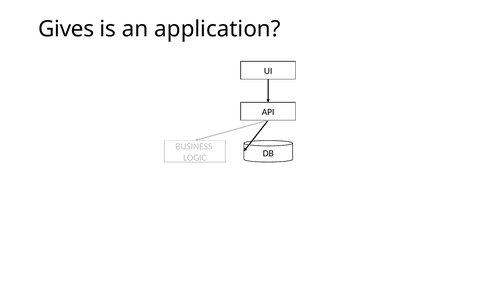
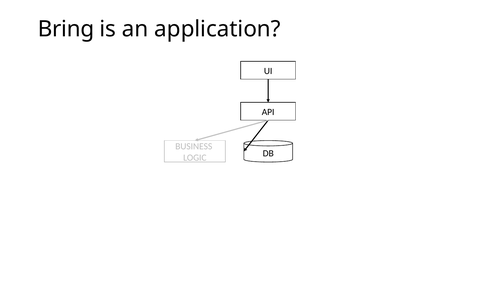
Gives: Gives -> Bring (66, 29)
